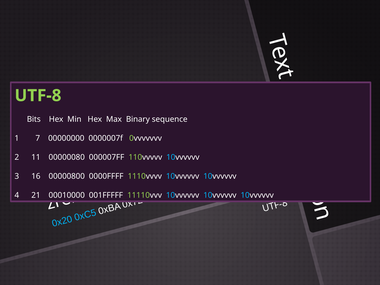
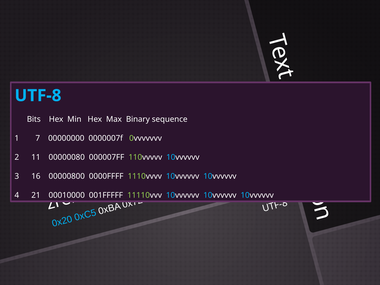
UTF-8 colour: light green -> light blue (38, 96)
